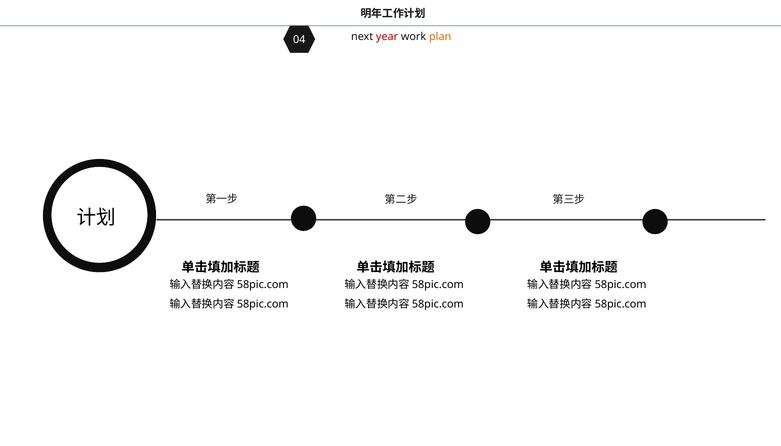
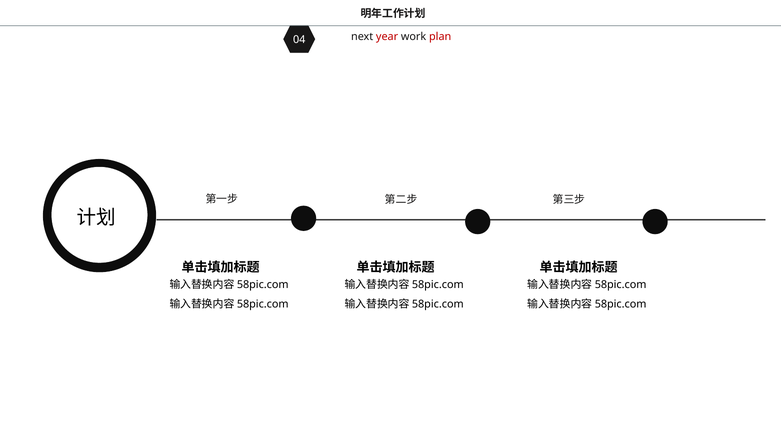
plan colour: orange -> red (440, 37)
